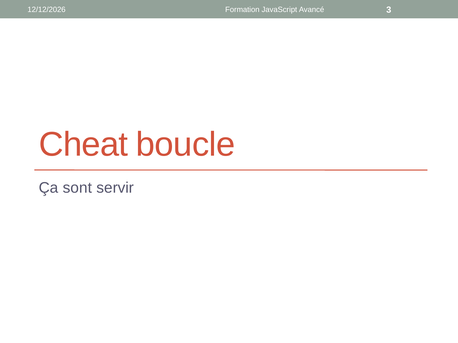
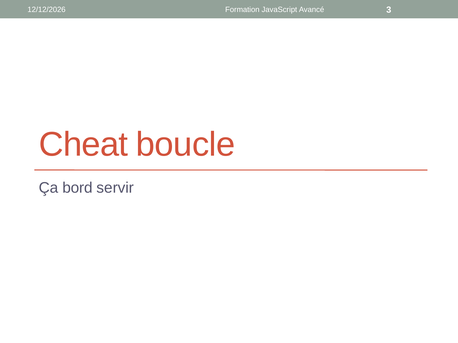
sont: sont -> bord (78, 188)
